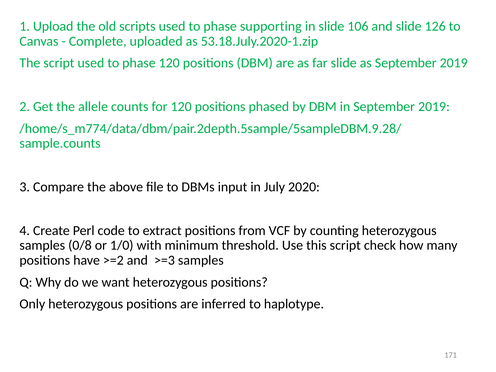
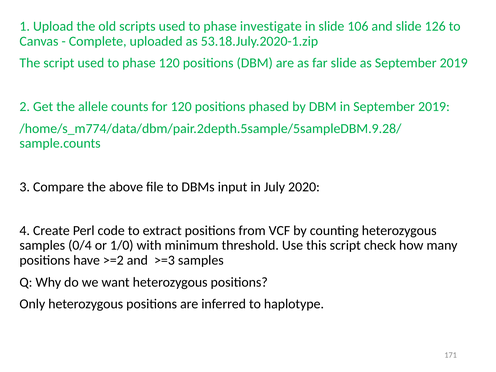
supporting: supporting -> investigate (271, 26)
0/8: 0/8 -> 0/4 (80, 245)
